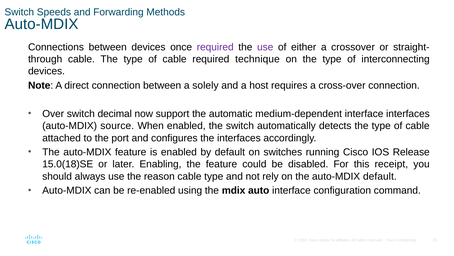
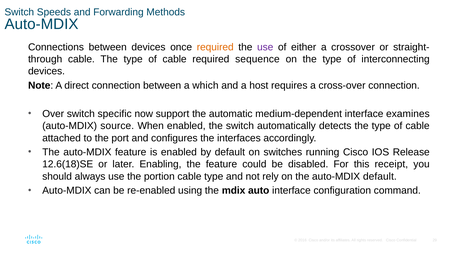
required colour: purple -> orange (215, 47)
technique: technique -> sequence (257, 59)
solely: solely -> which (205, 85)
decimal: decimal -> specific (115, 113)
interface interfaces: interfaces -> examines (408, 113)
15.0(18)SE: 15.0(18)SE -> 12.6(18)SE (68, 164)
reason: reason -> portion (159, 176)
